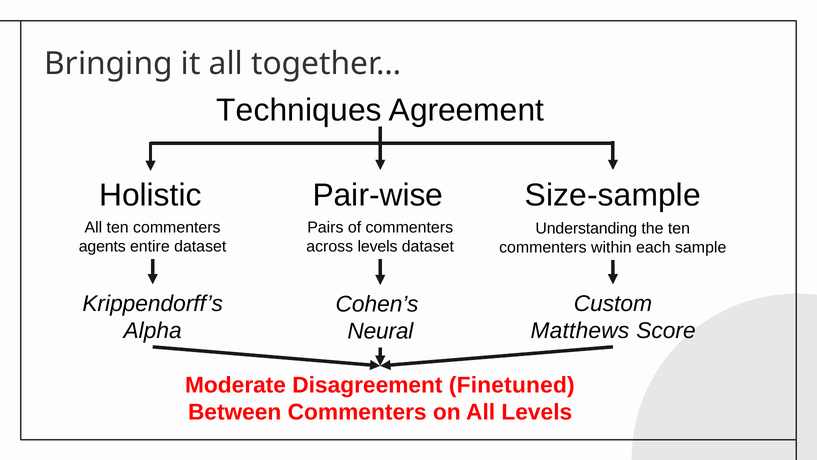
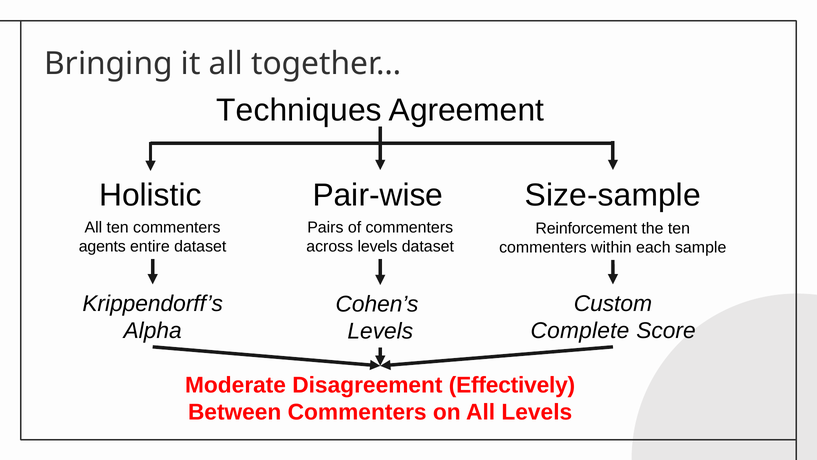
Understanding: Understanding -> Reinforcement (586, 228)
Matthews: Matthews -> Complete (580, 331)
Neural: Neural -> Levels (380, 331)
Finetuned: Finetuned -> Effectively (512, 385)
